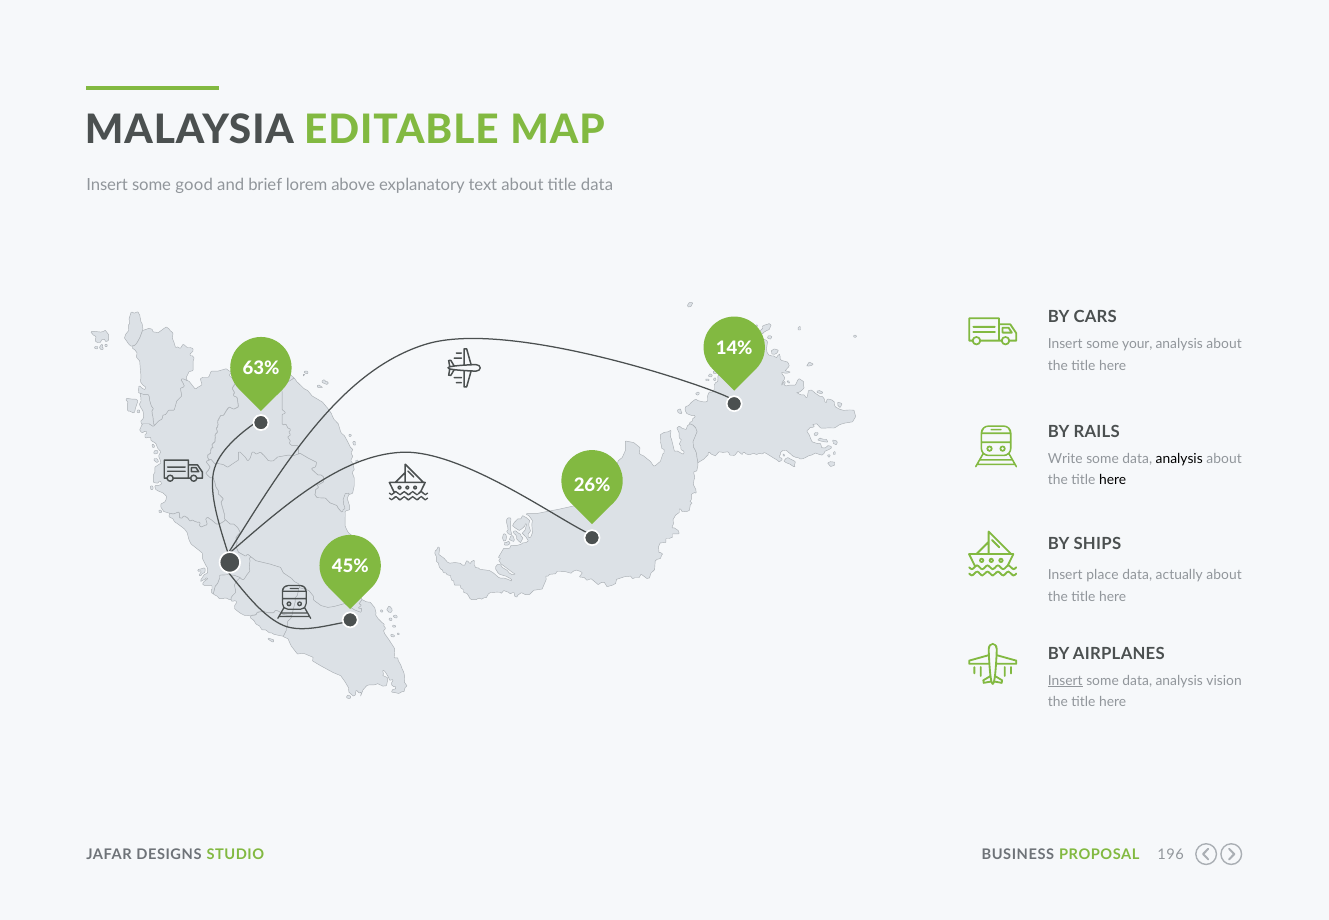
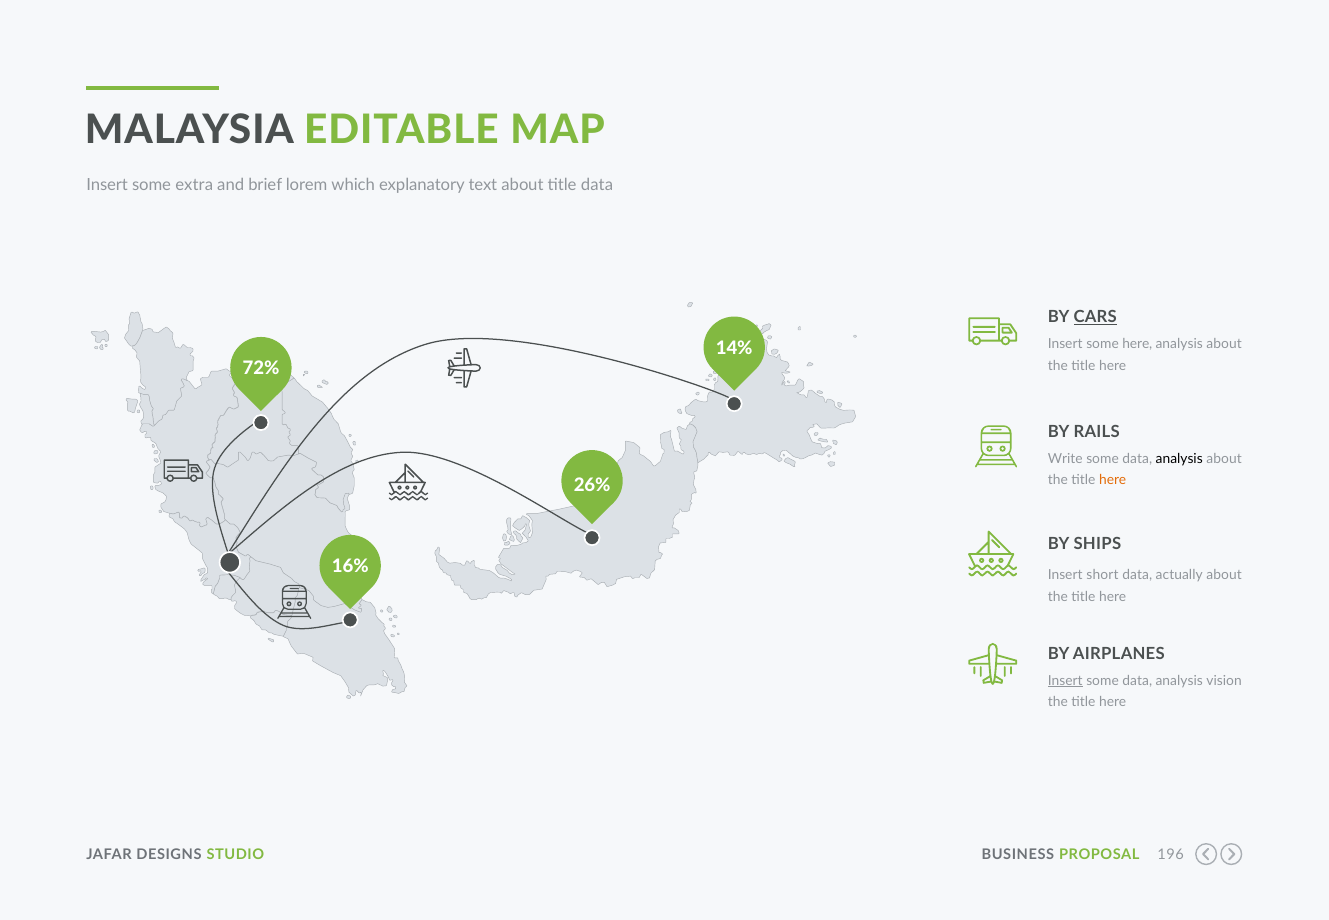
good: good -> extra (194, 185)
above: above -> which (353, 185)
CARS underline: none -> present (1095, 317)
some your: your -> here (1137, 344)
63%: 63% -> 72% (261, 369)
here colour: black -> orange (1113, 480)
45%: 45% -> 16% (350, 567)
place: place -> short (1103, 575)
